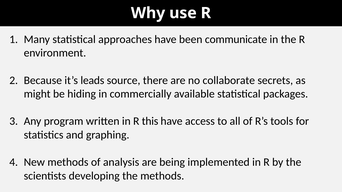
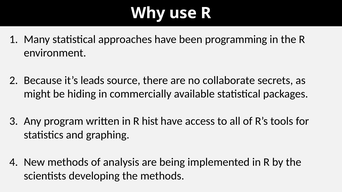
communicate: communicate -> programming (236, 39)
this: this -> hist (150, 121)
